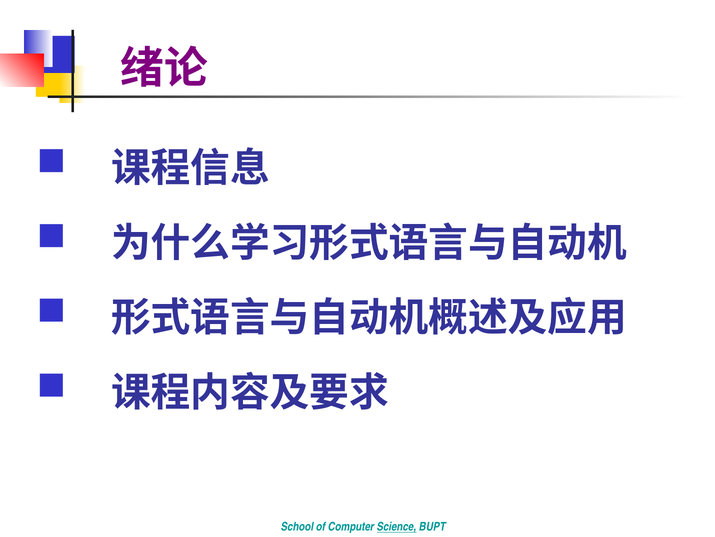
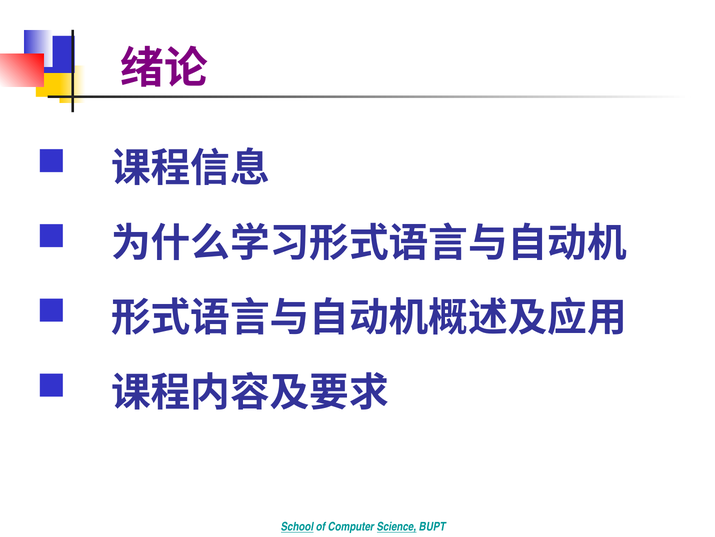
School underline: none -> present (297, 526)
